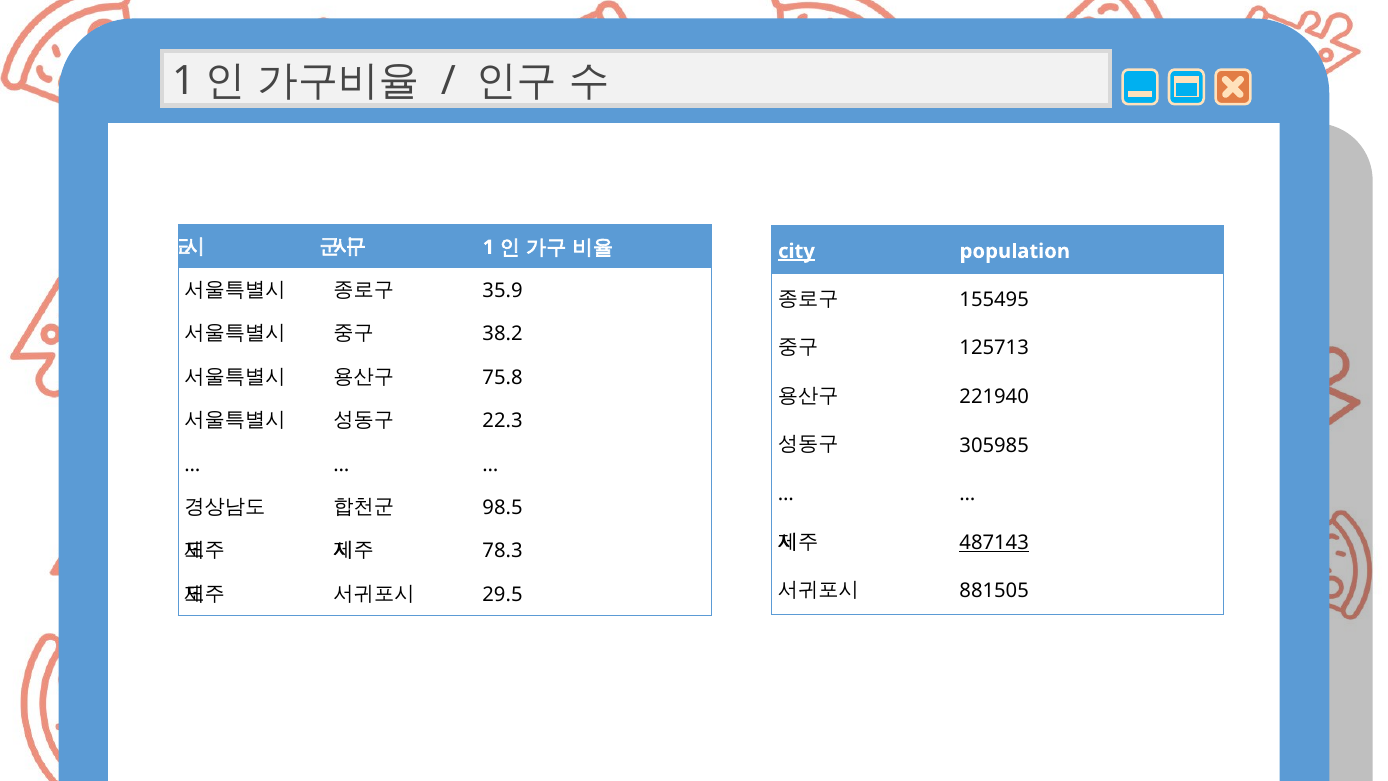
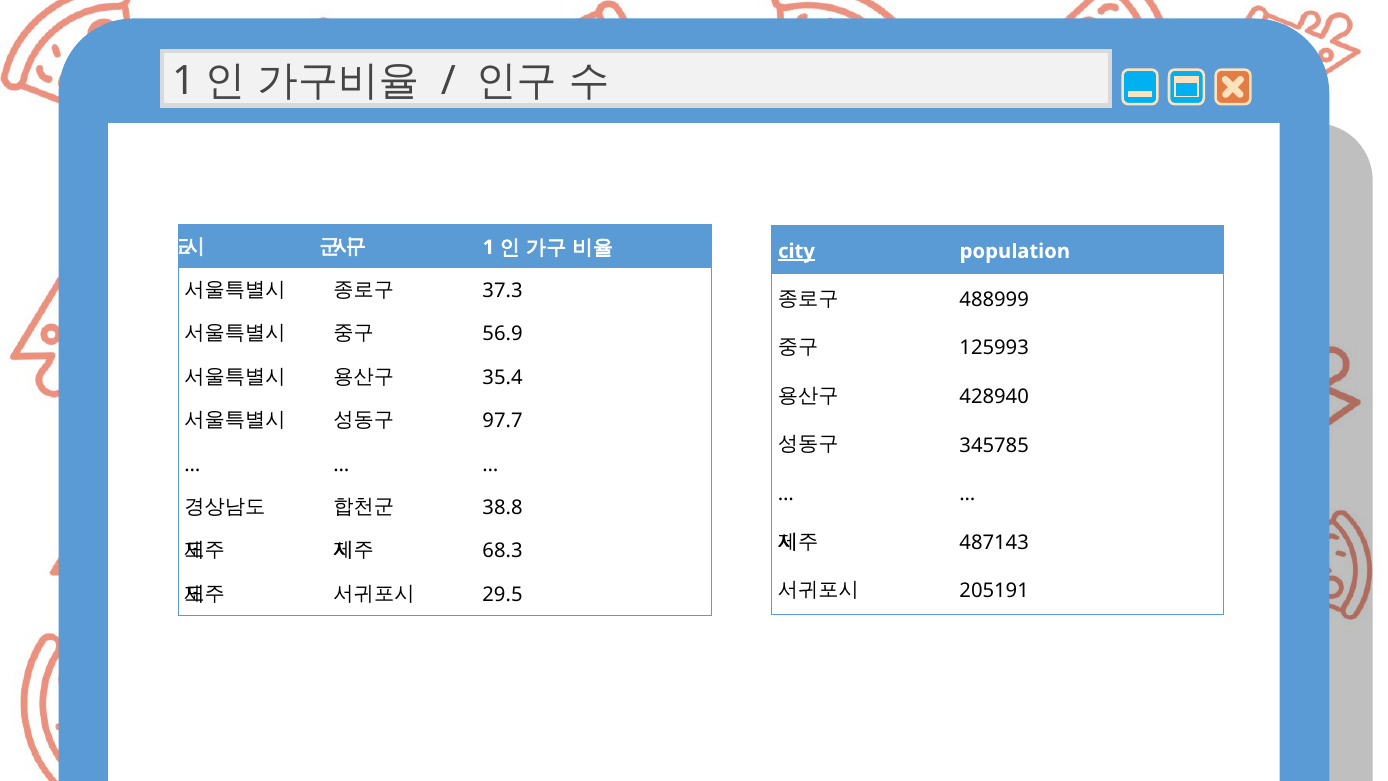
35.9: 35.9 -> 37.3 (503, 291)
155495: 155495 -> 488999 (994, 300)
38.2: 38.2 -> 56.9 (503, 334)
125713: 125713 -> 125993 (994, 348)
75.8: 75.8 -> 35.4 (503, 378)
221940: 221940 -> 428940 (994, 397)
22.3: 22.3 -> 97.7 (503, 421)
305985: 305985 -> 345785 (994, 445)
98.5: 98.5 -> 38.8 (503, 508)
487143 underline: present -> none (994, 542)
78.3: 78.3 -> 68.3 (503, 551)
881505: 881505 -> 205191 (994, 591)
